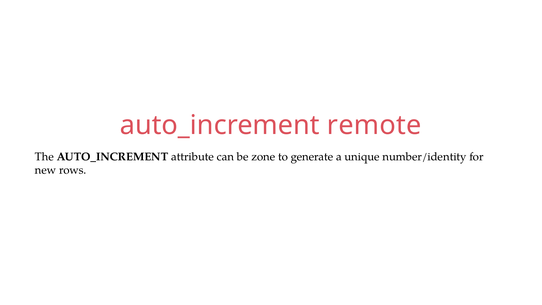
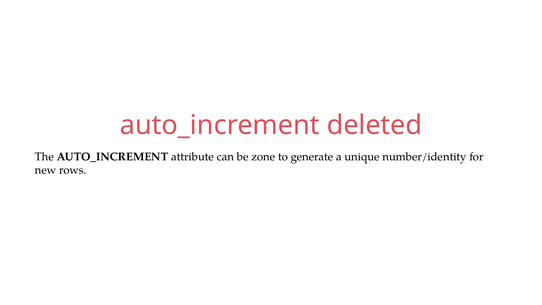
remote: remote -> deleted (374, 125)
